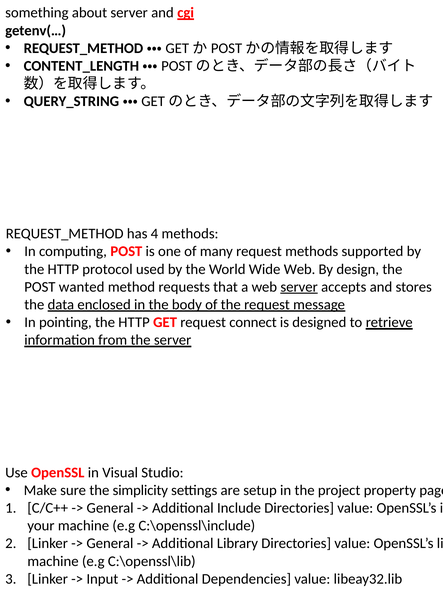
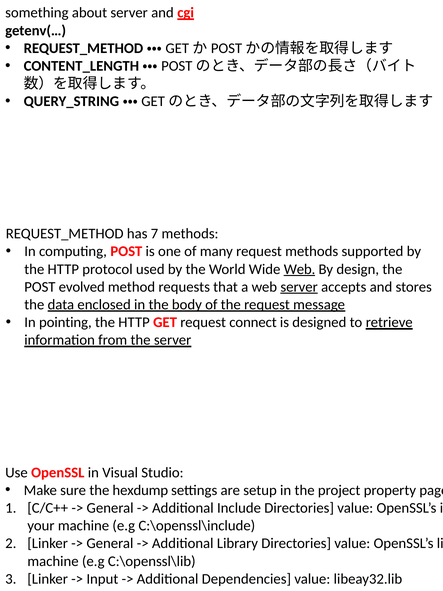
4: 4 -> 7 (154, 234)
Web underline: none -> present (300, 269)
wanted: wanted -> evolved (82, 287)
simplicity: simplicity -> hexdump (140, 490)
